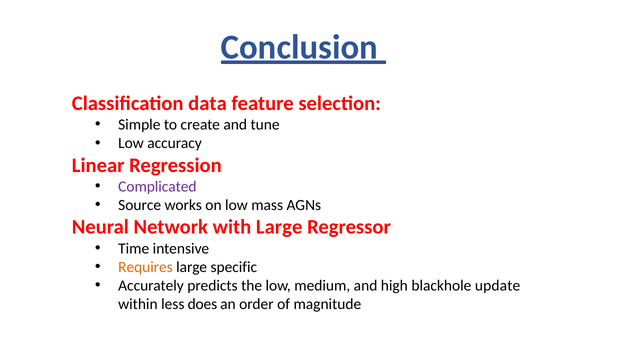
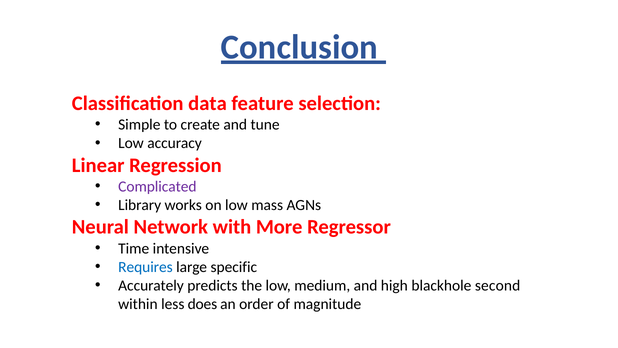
Source: Source -> Library (140, 205)
with Large: Large -> More (279, 227)
Requires colour: orange -> blue (145, 267)
update: update -> second (498, 285)
